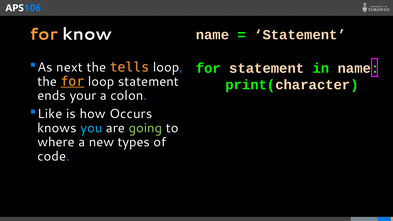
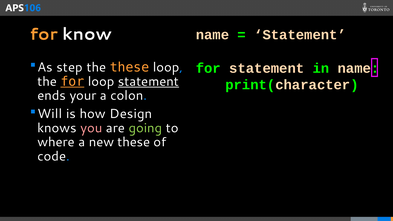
next: next -> step (70, 67)
the tells: tells -> these (130, 67)
statement underline: none -> present (148, 81)
Like: Like -> Will (50, 114)
Occurs: Occurs -> Design (131, 114)
you colour: light blue -> pink (91, 128)
new types: types -> these (134, 142)
